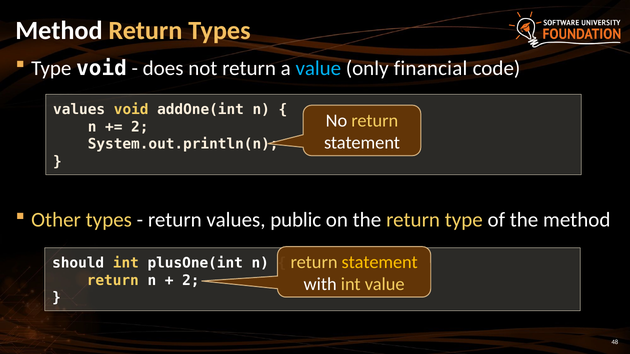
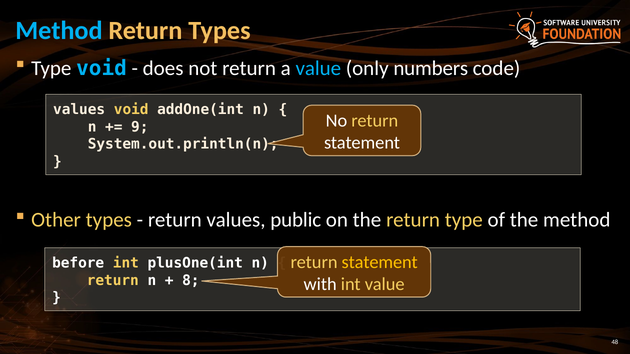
Method colour: white -> light blue (59, 31)
void colour: white -> light blue (102, 68)
financial: financial -> numbers (431, 68)
2: 2 -> 9 (140, 127)
should: should -> before (78, 263)
2: 2 -> 8 (191, 281)
